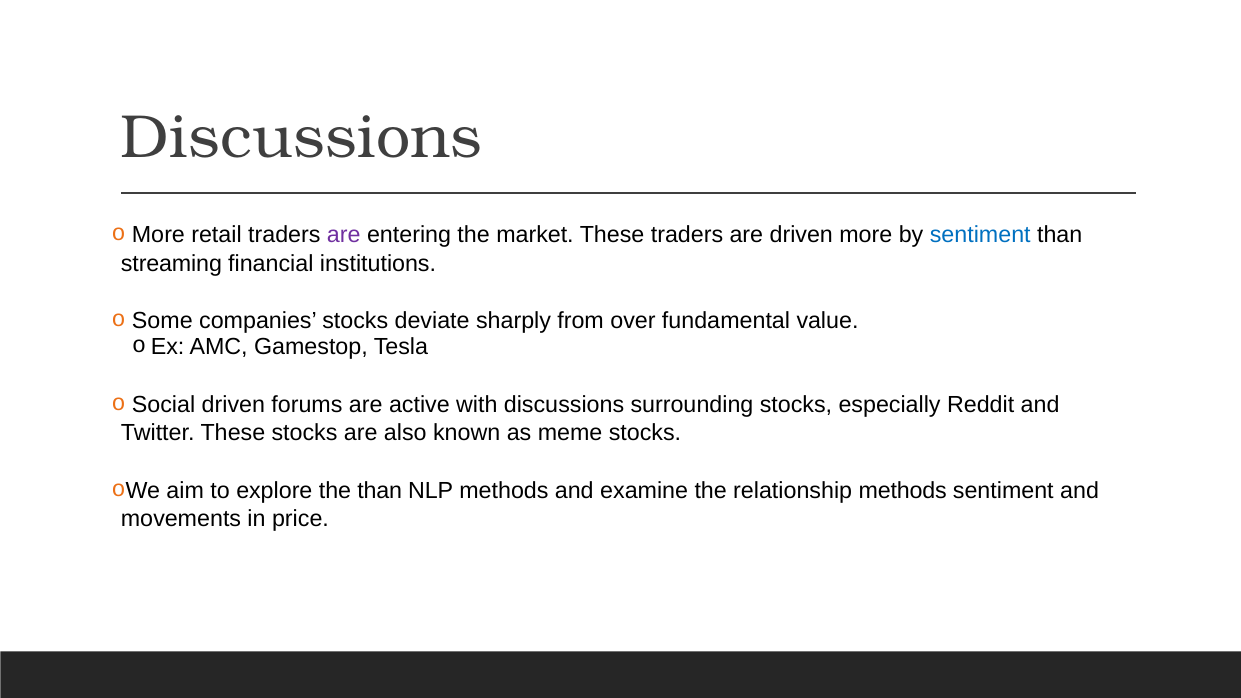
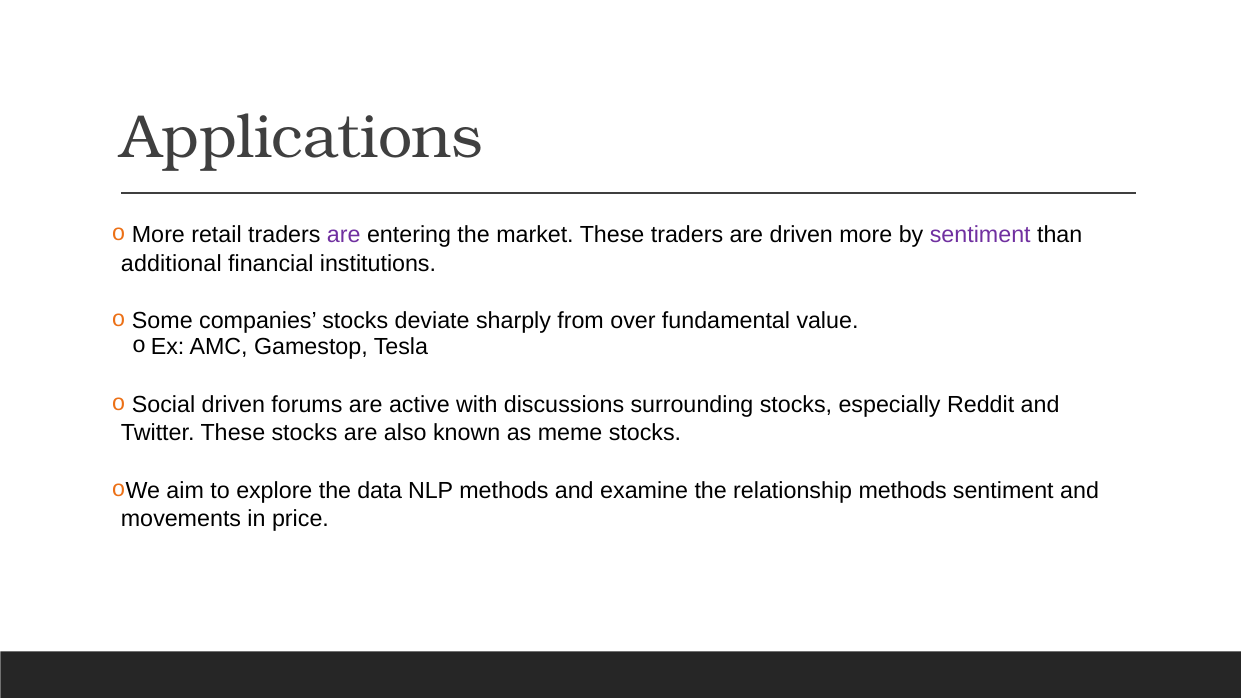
Discussions: Discussions -> Applications (302, 137)
sentiment colour: blue -> purple (980, 235)
streaming: streaming -> additional (171, 264)
the than: than -> data (380, 491)
